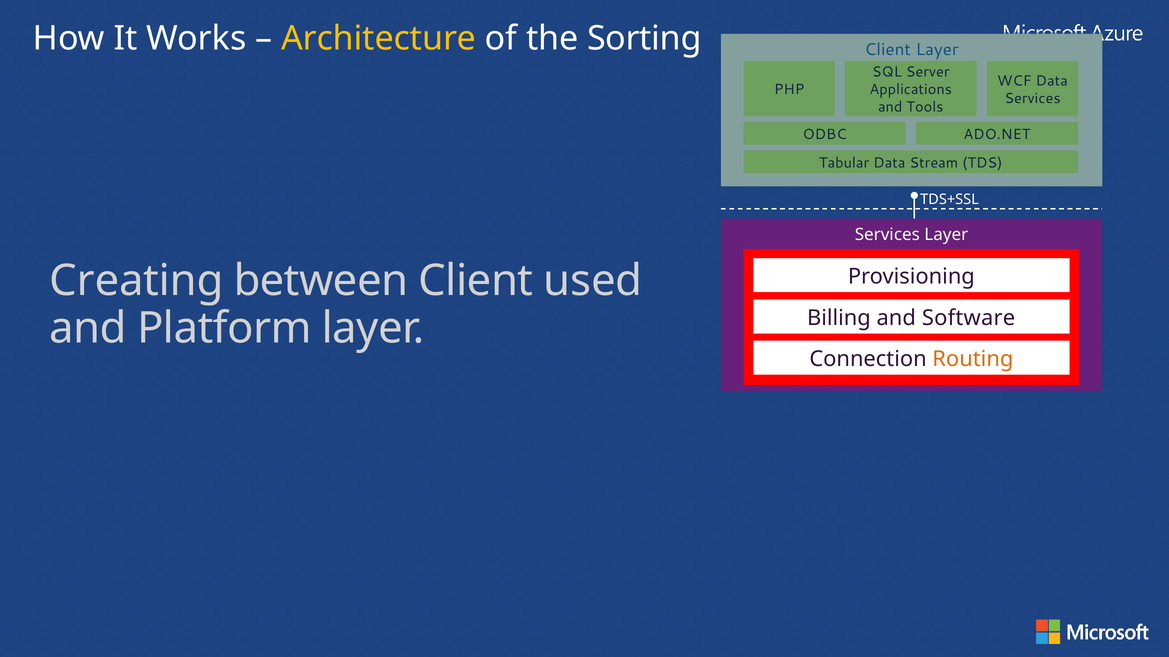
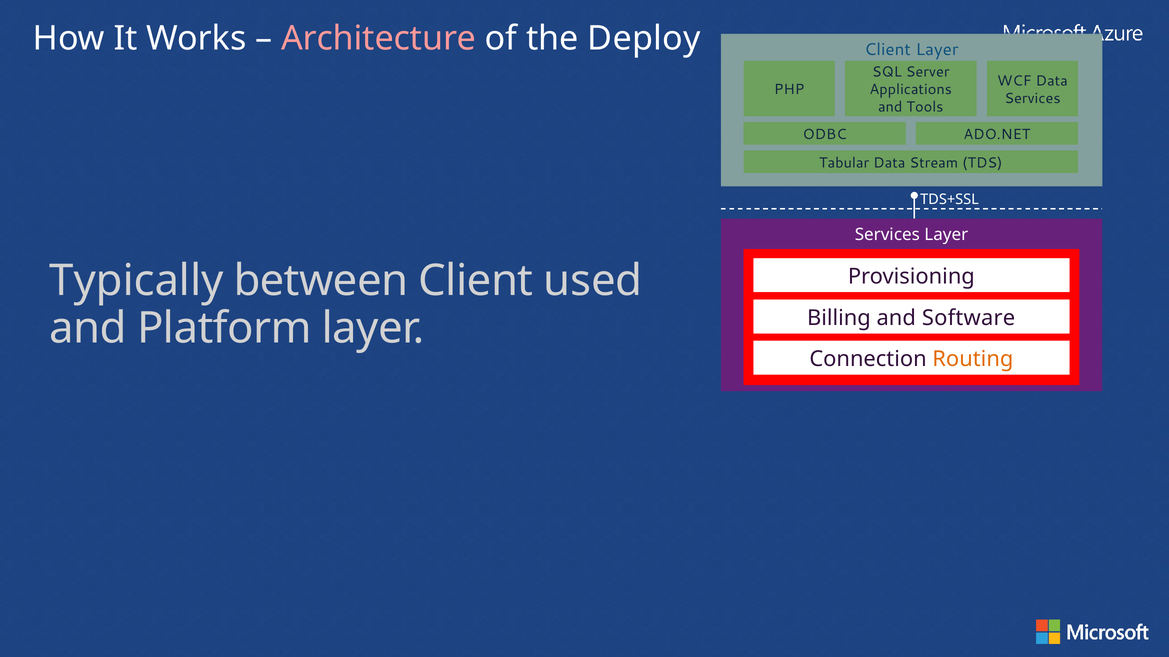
Architecture colour: yellow -> pink (379, 39)
Sorting: Sorting -> Deploy (644, 39)
Creating: Creating -> Typically (137, 281)
